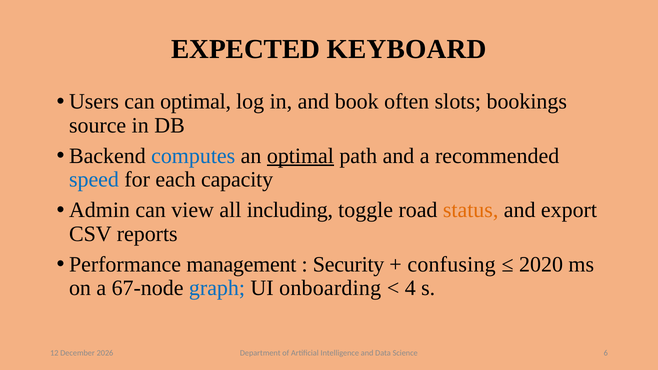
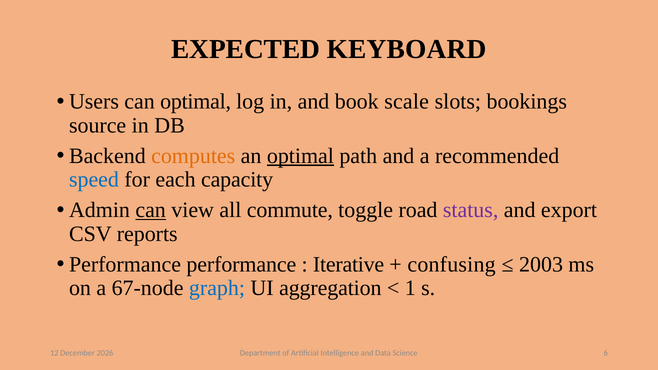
often: often -> scale (407, 102)
computes colour: blue -> orange (193, 156)
can underline: none -> present (151, 210)
including: including -> commute (290, 210)
status colour: orange -> purple (471, 210)
Performance management: management -> performance (241, 264)
Security: Security -> Iterative (349, 264)
2020: 2020 -> 2003 (541, 264)
onboarding: onboarding -> aggregation (330, 288)
4: 4 -> 1 (410, 288)
